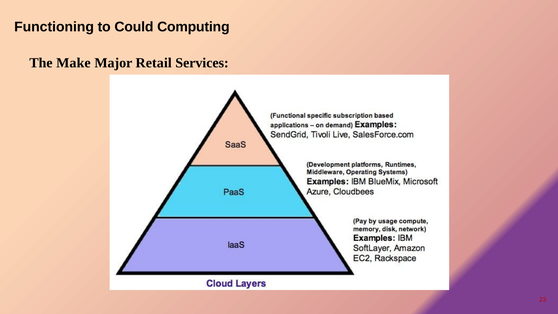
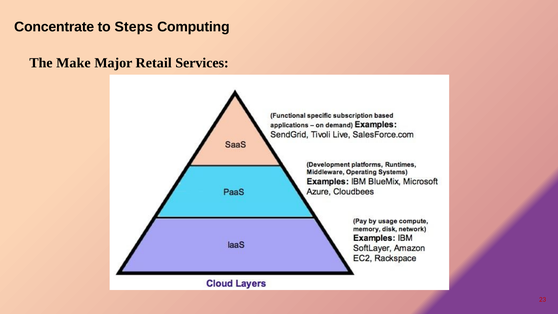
Functioning: Functioning -> Concentrate (54, 27)
Could: Could -> Steps (134, 27)
